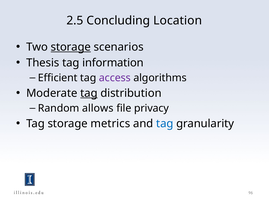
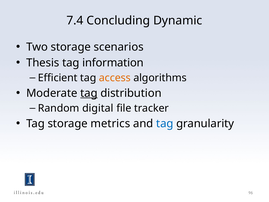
2.5: 2.5 -> 7.4 (75, 21)
Location: Location -> Dynamic (178, 21)
storage underline: present -> none (71, 47)
access colour: purple -> orange (115, 78)
allows: allows -> digital (98, 108)
privacy: privacy -> tracker (151, 108)
